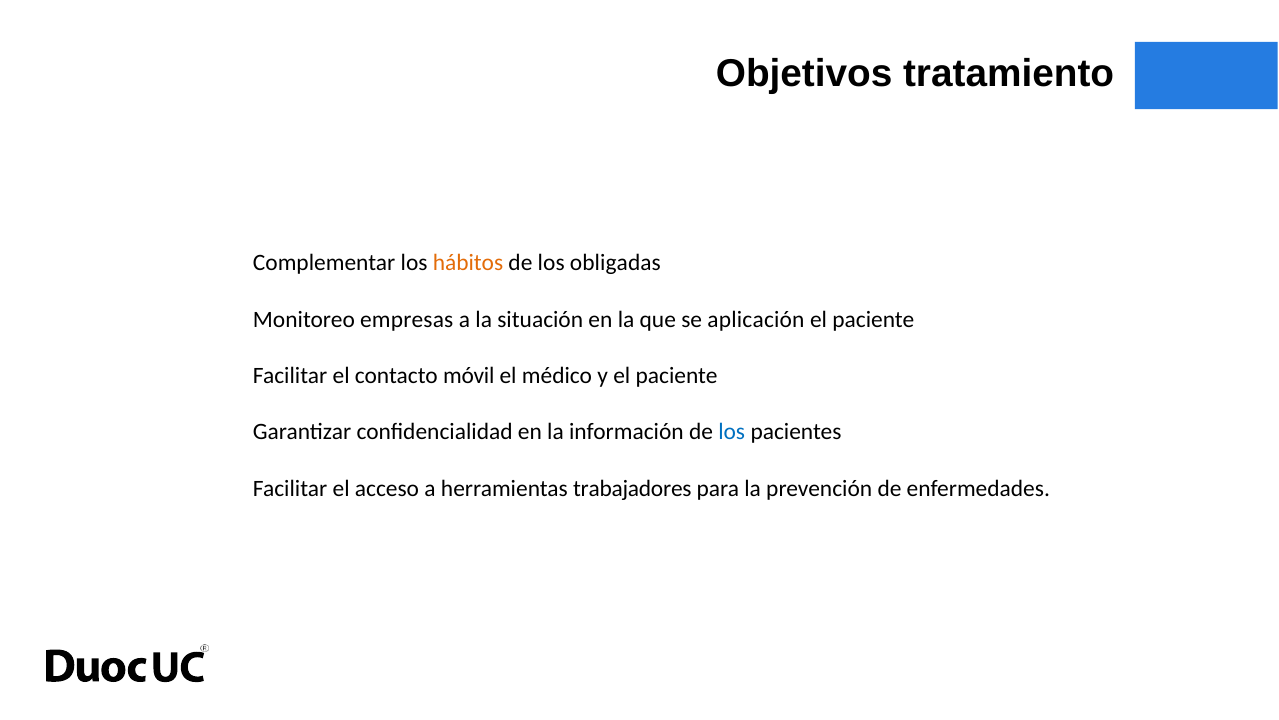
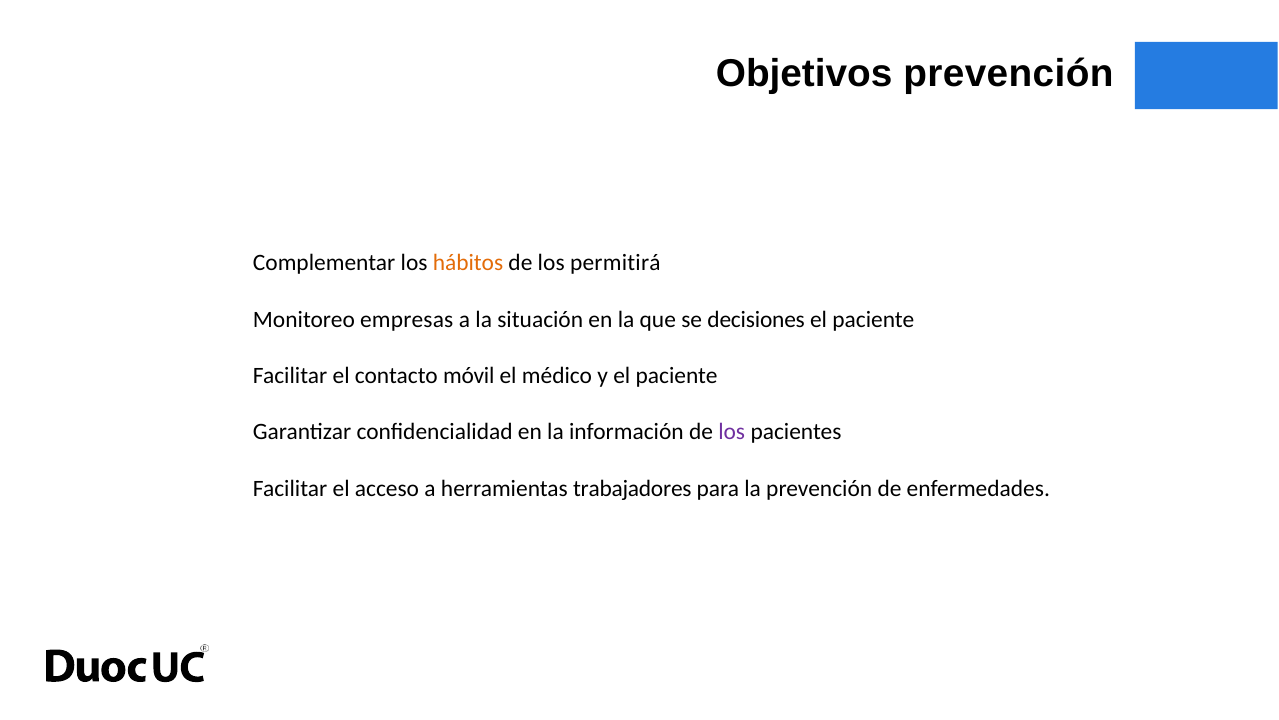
Objetivos tratamiento: tratamiento -> prevención (1008, 74)
obligadas: obligadas -> permitirá (615, 263)
aplicación: aplicación -> decisiones (756, 319)
los colour: blue -> purple (732, 432)
